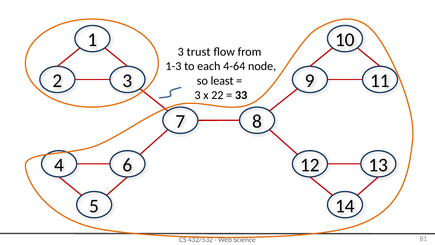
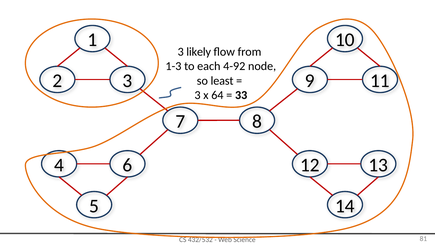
trust: trust -> likely (199, 52)
4-64: 4-64 -> 4-92 (234, 66)
22: 22 -> 64 (217, 95)
